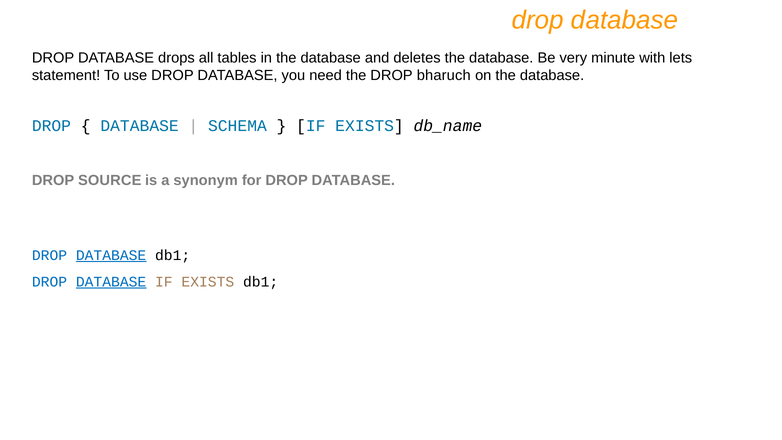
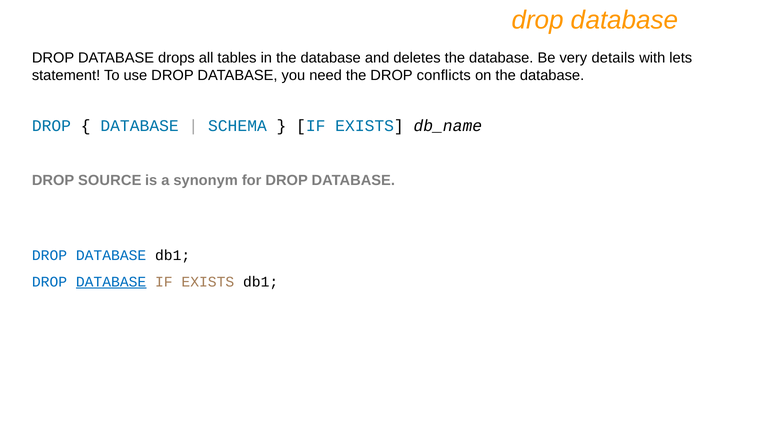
minute: minute -> details (613, 58)
bharuch: bharuch -> conflicts (444, 75)
DATABASE underline: present -> none (111, 255)
